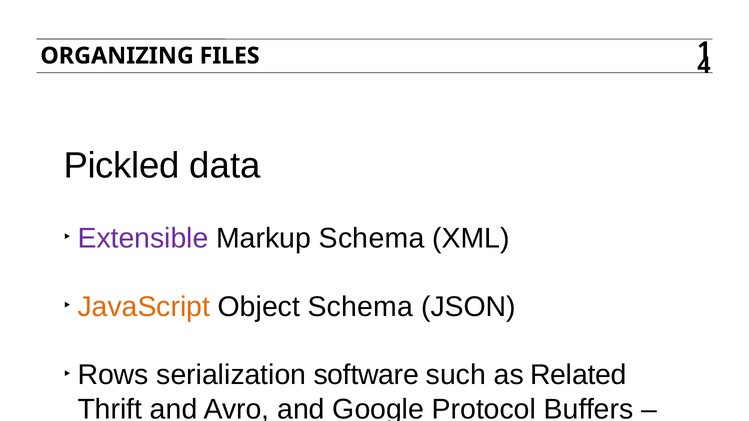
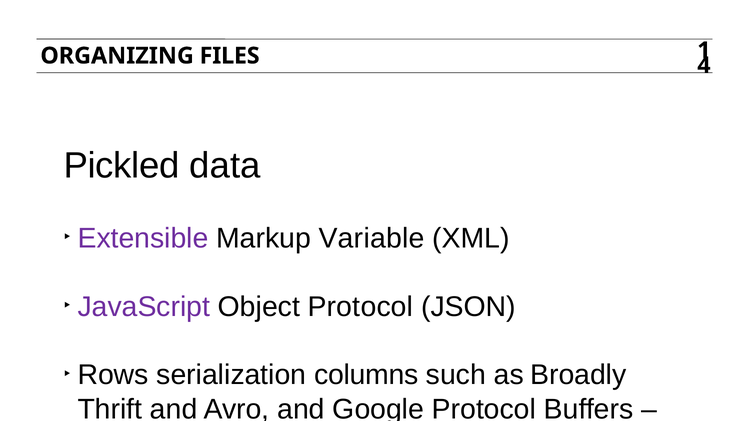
Markup Schema: Schema -> Variable (372, 238)
JavaScript colour: orange -> purple (144, 306)
Object Schema: Schema -> Protocol (360, 306)
software: software -> columns (366, 375)
Related: Related -> Broadly (578, 375)
